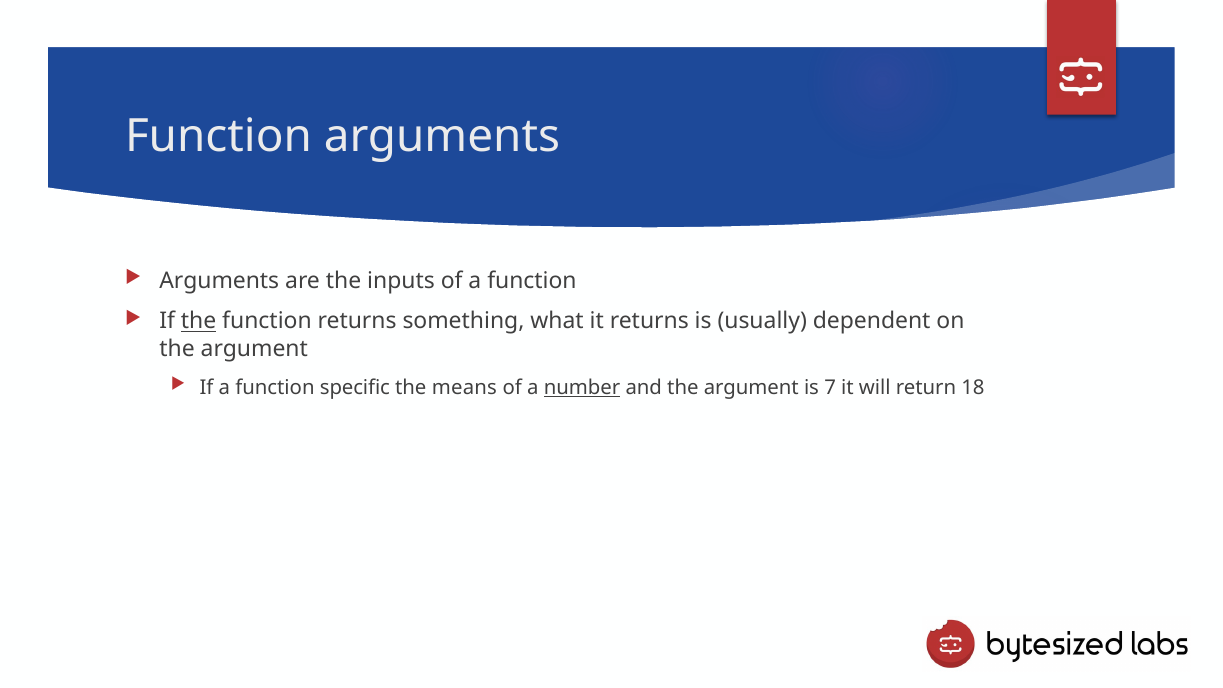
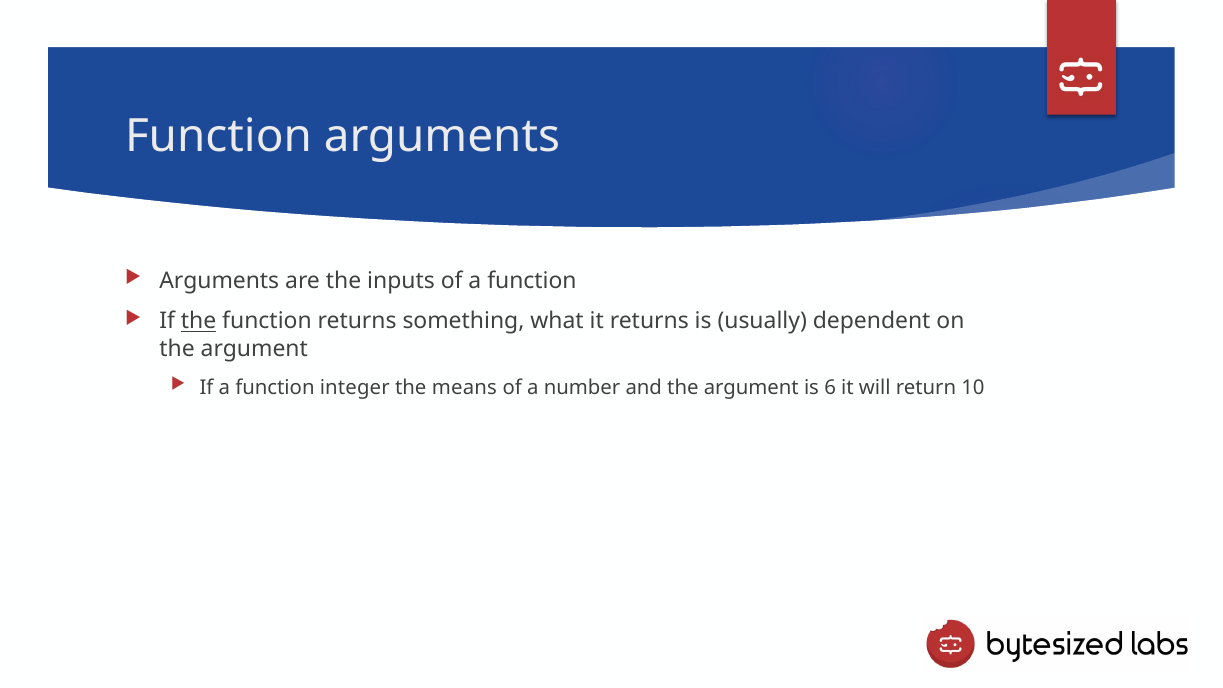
specific: specific -> integer (355, 387)
number underline: present -> none (582, 387)
7: 7 -> 6 (830, 387)
18: 18 -> 10 (973, 387)
